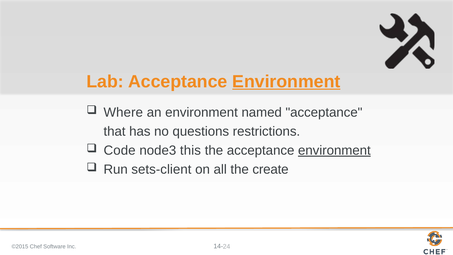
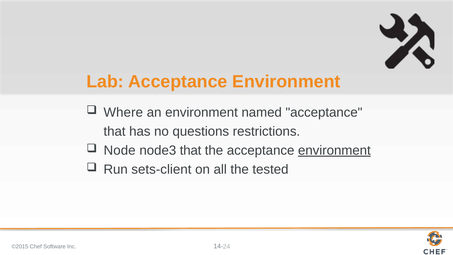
Environment underline: present -> none (286, 82)
Code: Code -> Node (120, 150)
node3 this: this -> that (191, 150)
create: create -> tested (270, 169)
